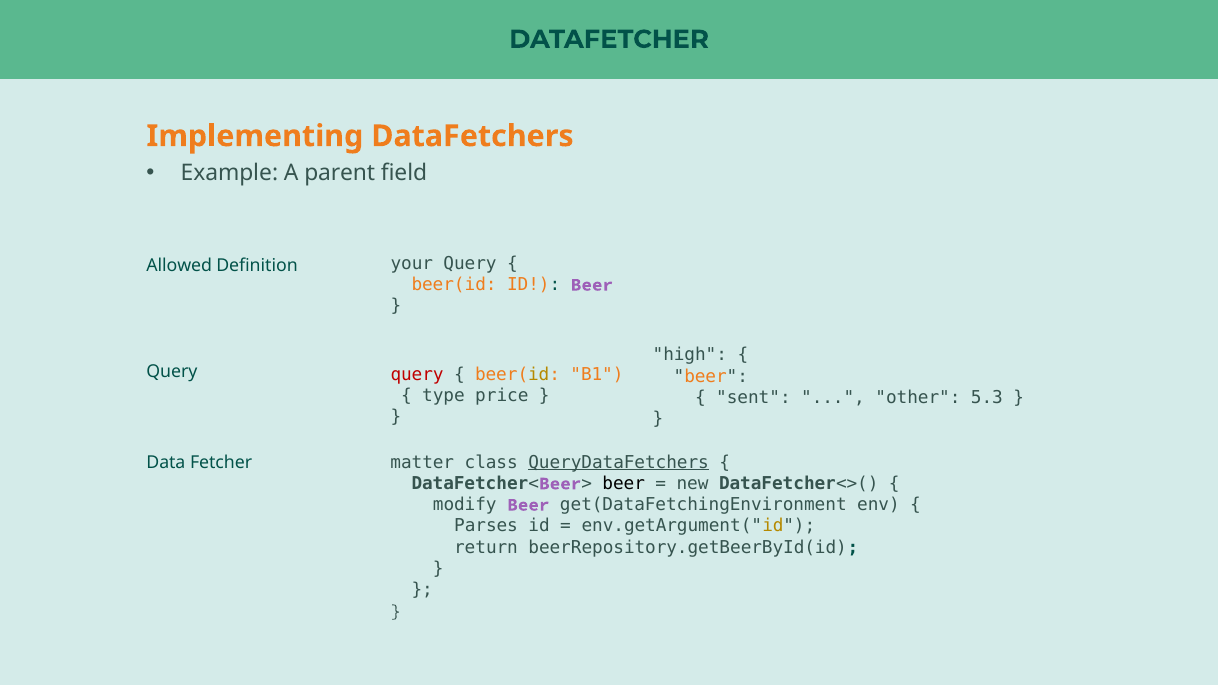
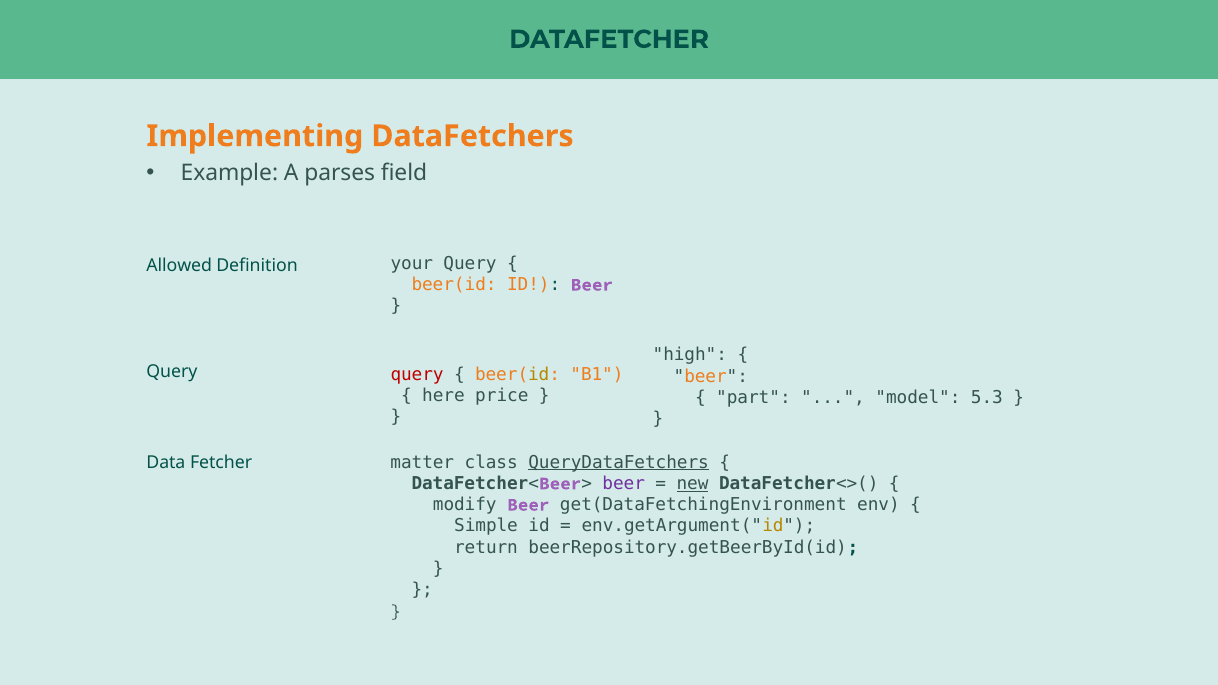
parent: parent -> parses (340, 173)
type: type -> here (443, 396)
sent: sent -> part (753, 398)
other: other -> model (918, 398)
beer colour: black -> purple (624, 484)
new underline: none -> present (693, 484)
Parses: Parses -> Simple (486, 526)
